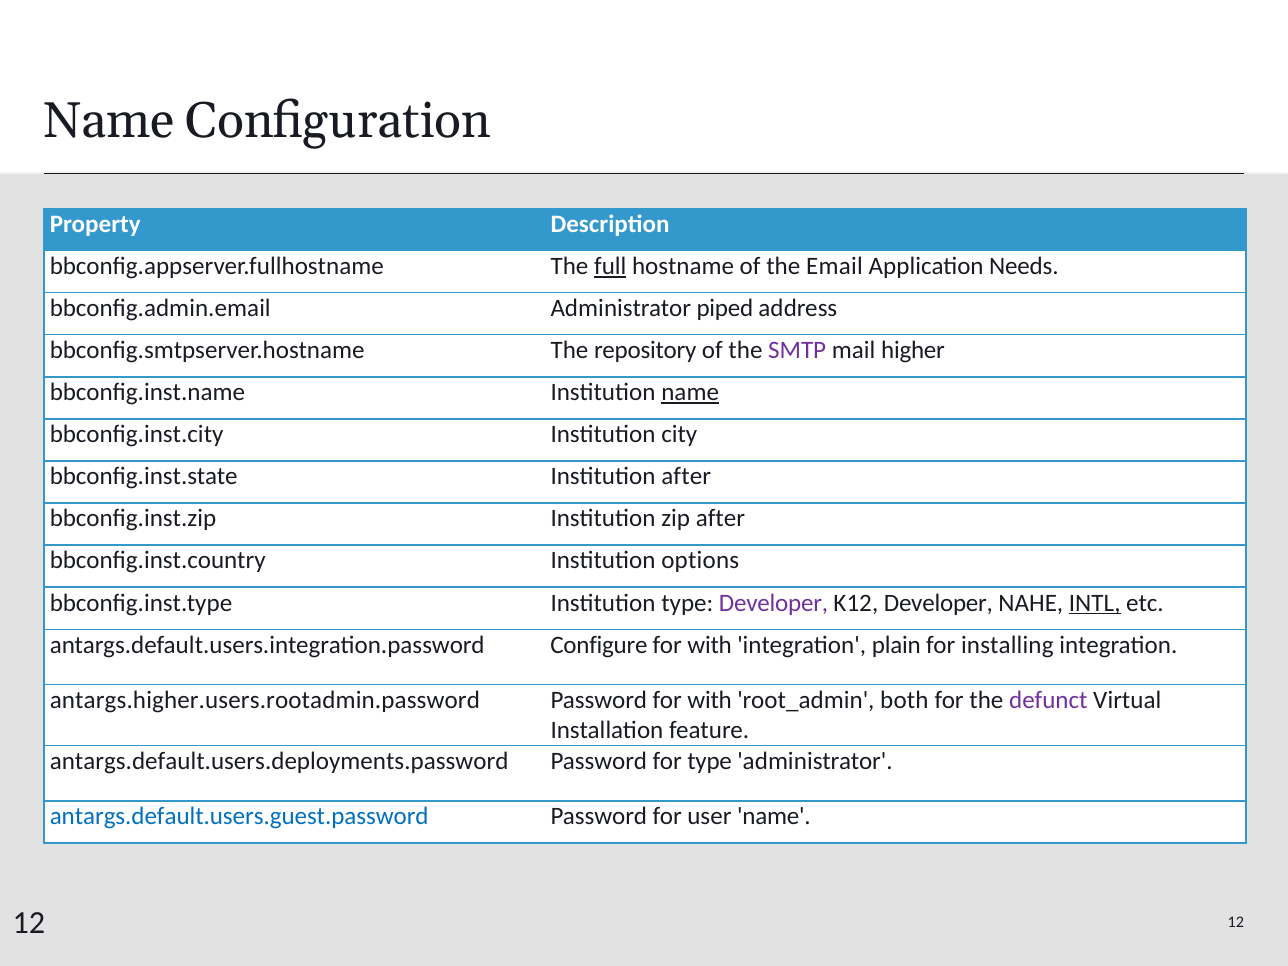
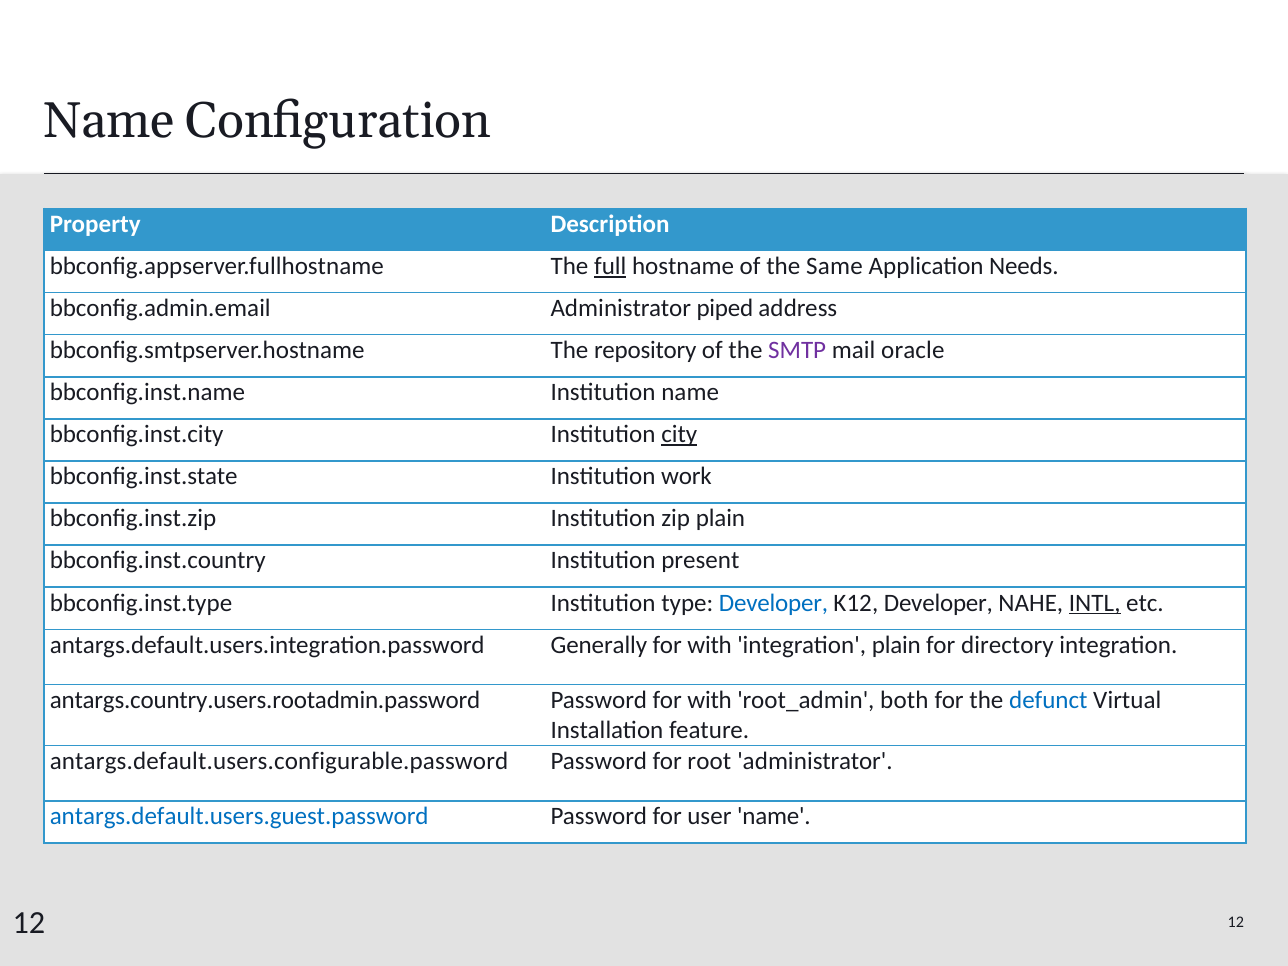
Email: Email -> Same (834, 266)
higher: higher -> oracle (913, 350)
name underline: present -> none (690, 392)
city underline: none -> present (679, 434)
Institution after: after -> work (686, 477)
zip after: after -> plain (720, 519)
options: options -> present (700, 561)
Developer colour: purple -> blue (774, 603)
Configure: Configure -> Generally (599, 645)
installing: installing -> directory (1007, 645)
antargs.higher.users.rootadmin.password: antargs.higher.users.rootadmin.password -> antargs.country.users.rootadmin.password (265, 700)
defunct colour: purple -> blue (1048, 700)
antargs.default.users.deployments.password: antargs.default.users.deployments.password -> antargs.default.users.configurable.password (279, 761)
for type: type -> root (709, 761)
